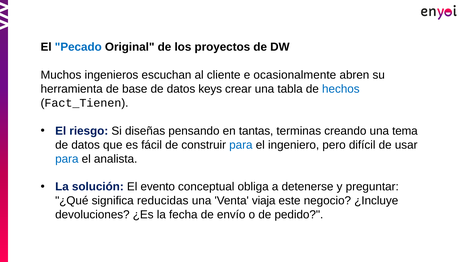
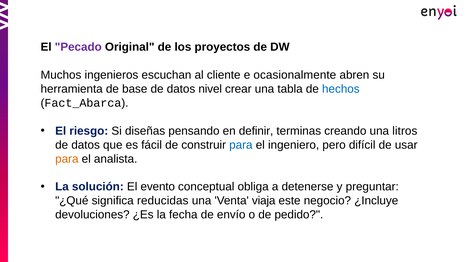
Pecado colour: blue -> purple (78, 47)
keys: keys -> nivel (210, 89)
Fact_Tienen: Fact_Tienen -> Fact_Abarca (83, 103)
tantas: tantas -> definir (256, 131)
tema: tema -> litros (405, 131)
para colour: blue -> orange (67, 159)
